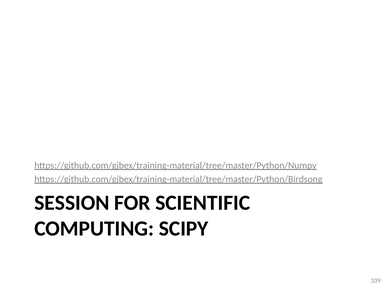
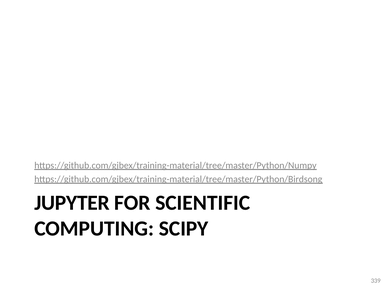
SESSION: SESSION -> JUPYTER (72, 202)
